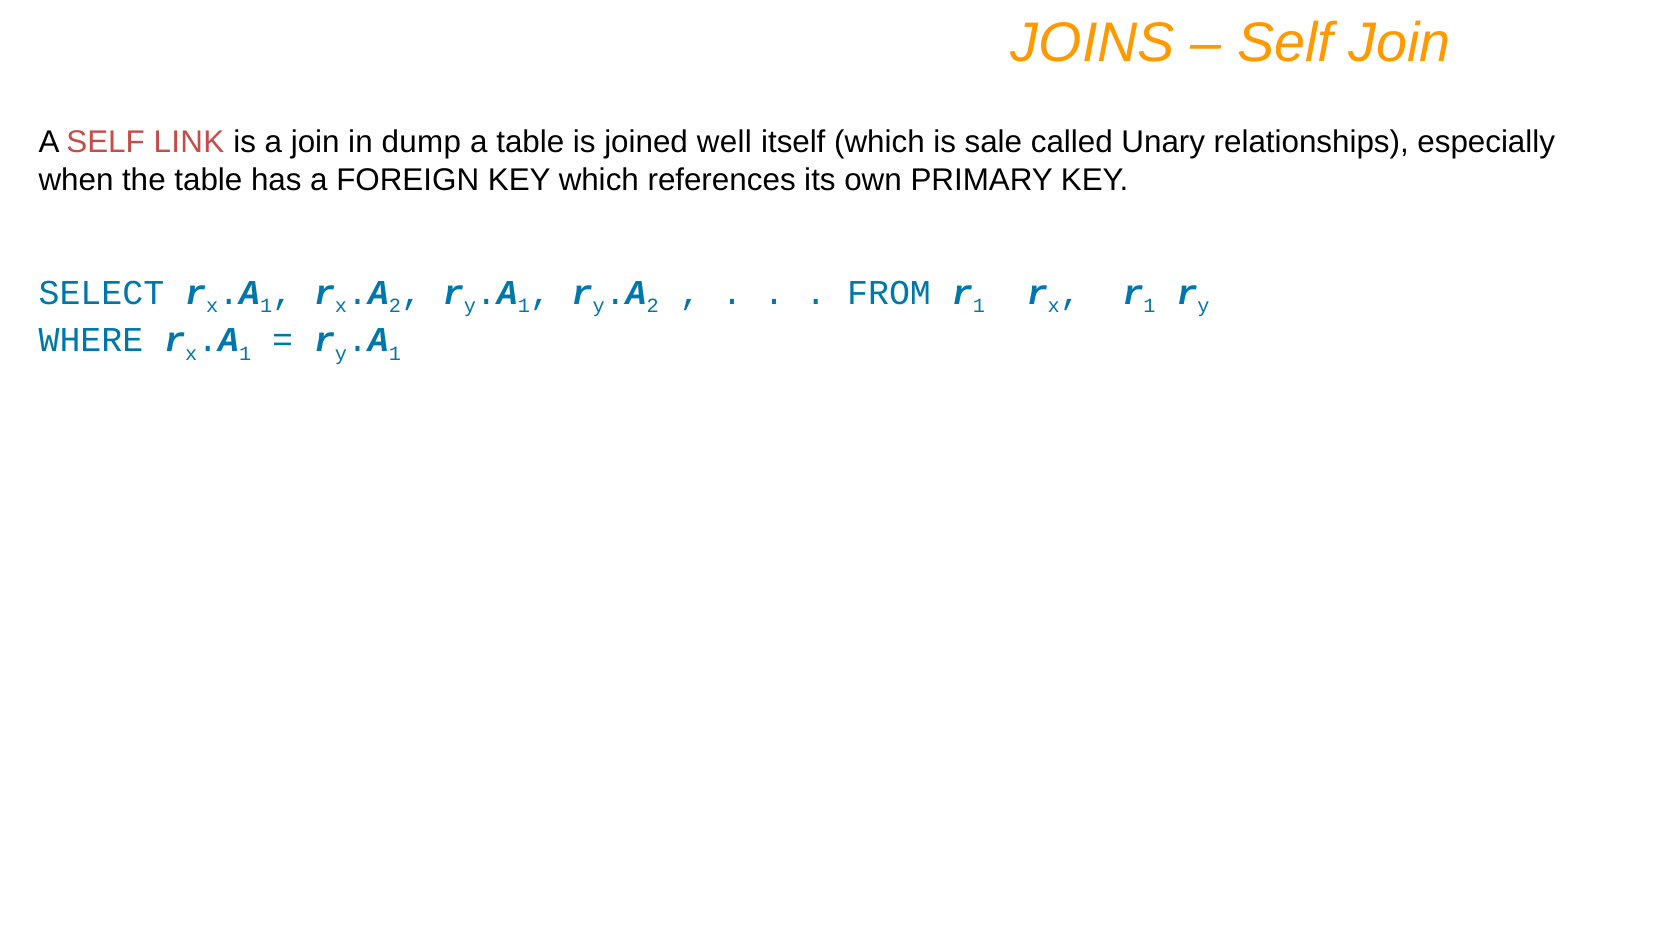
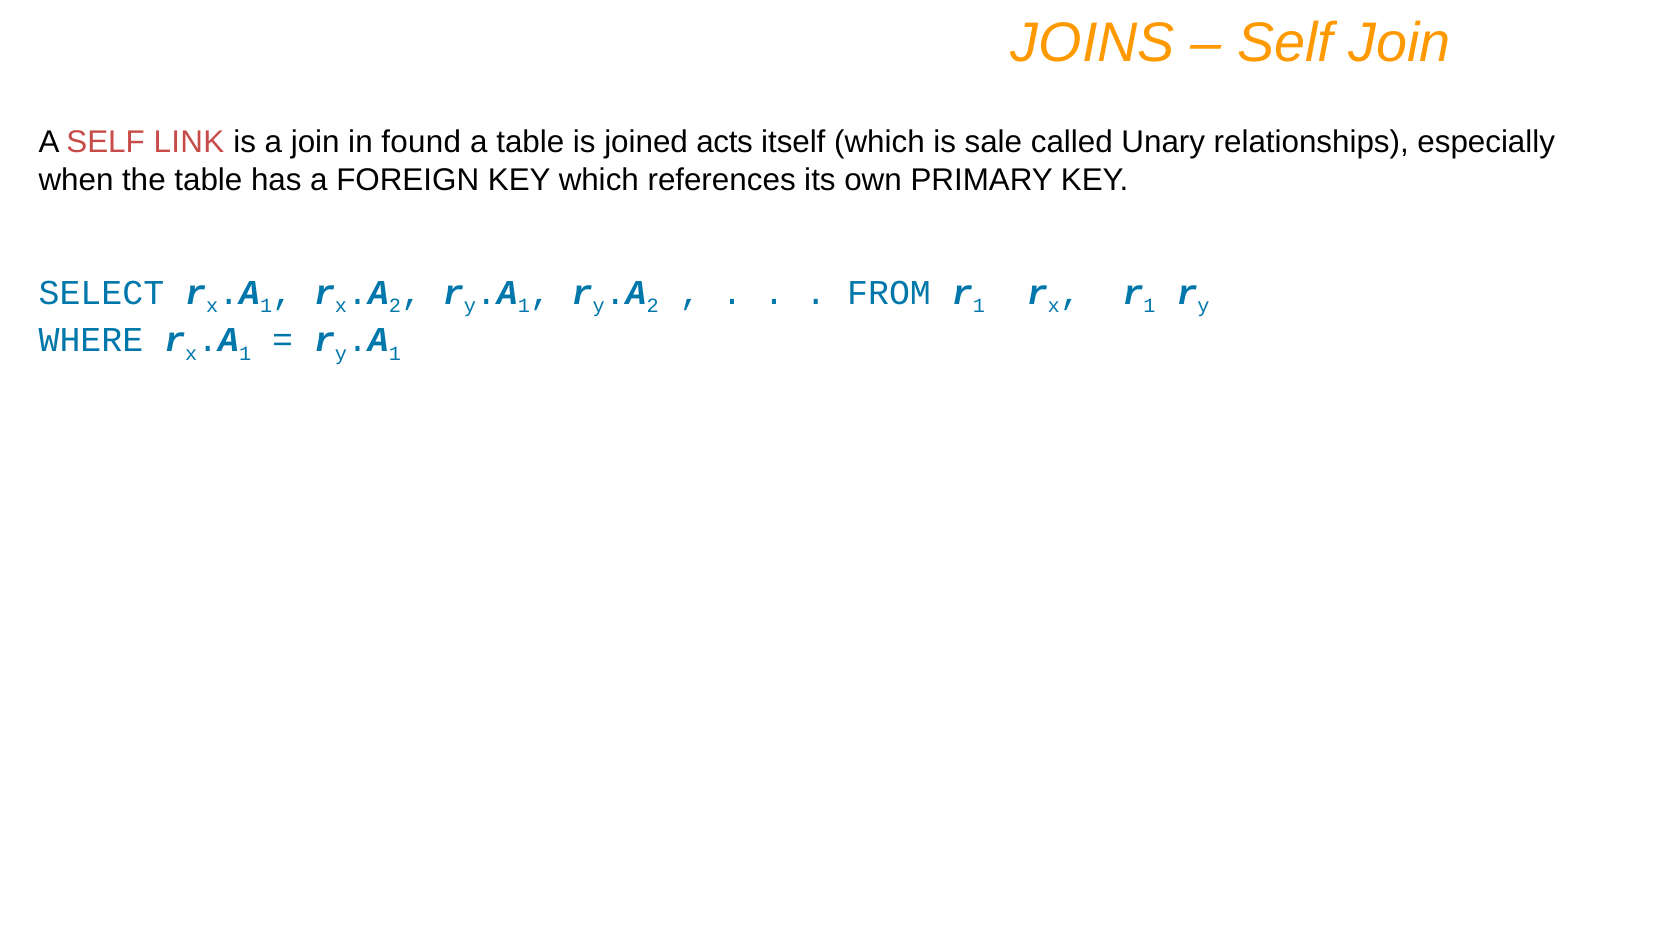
dump: dump -> found (421, 142)
well: well -> acts (725, 142)
